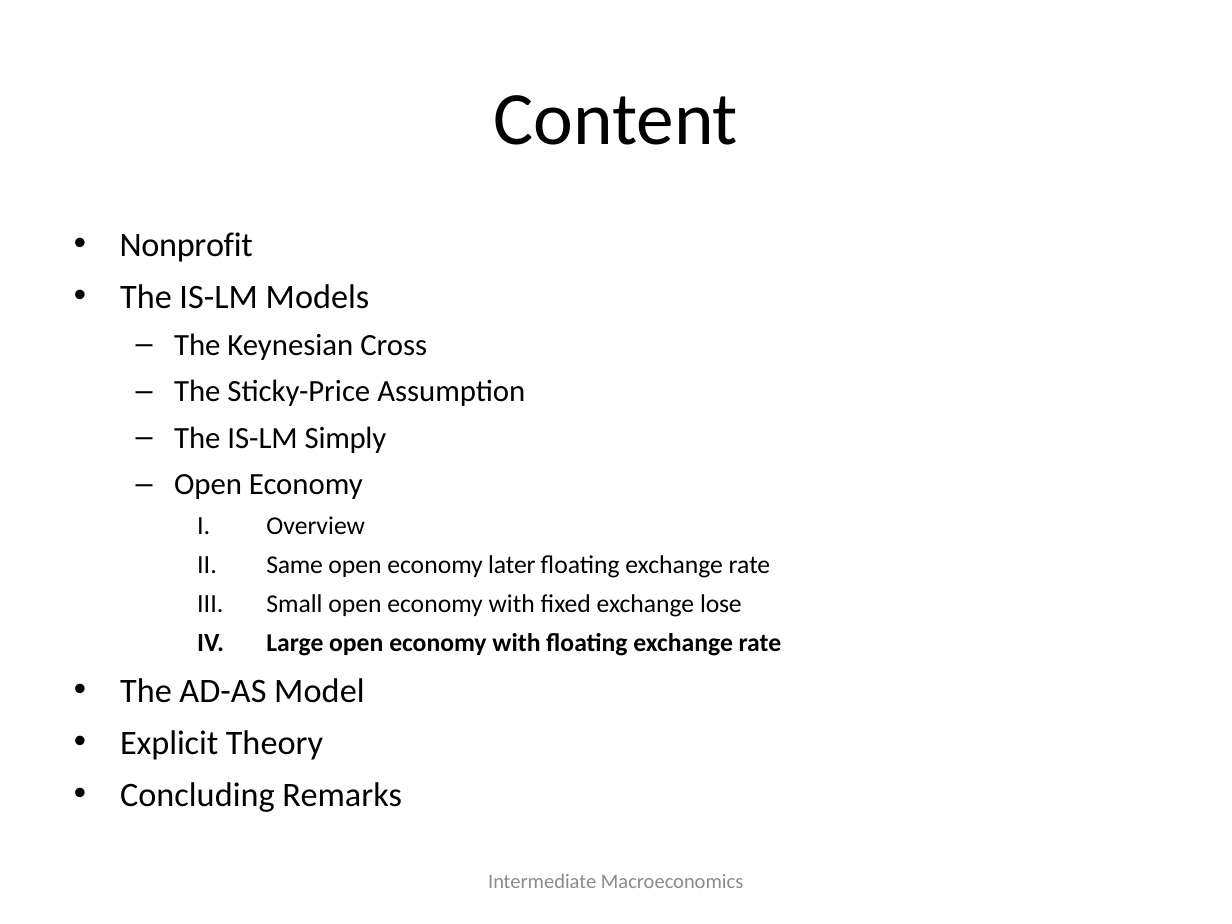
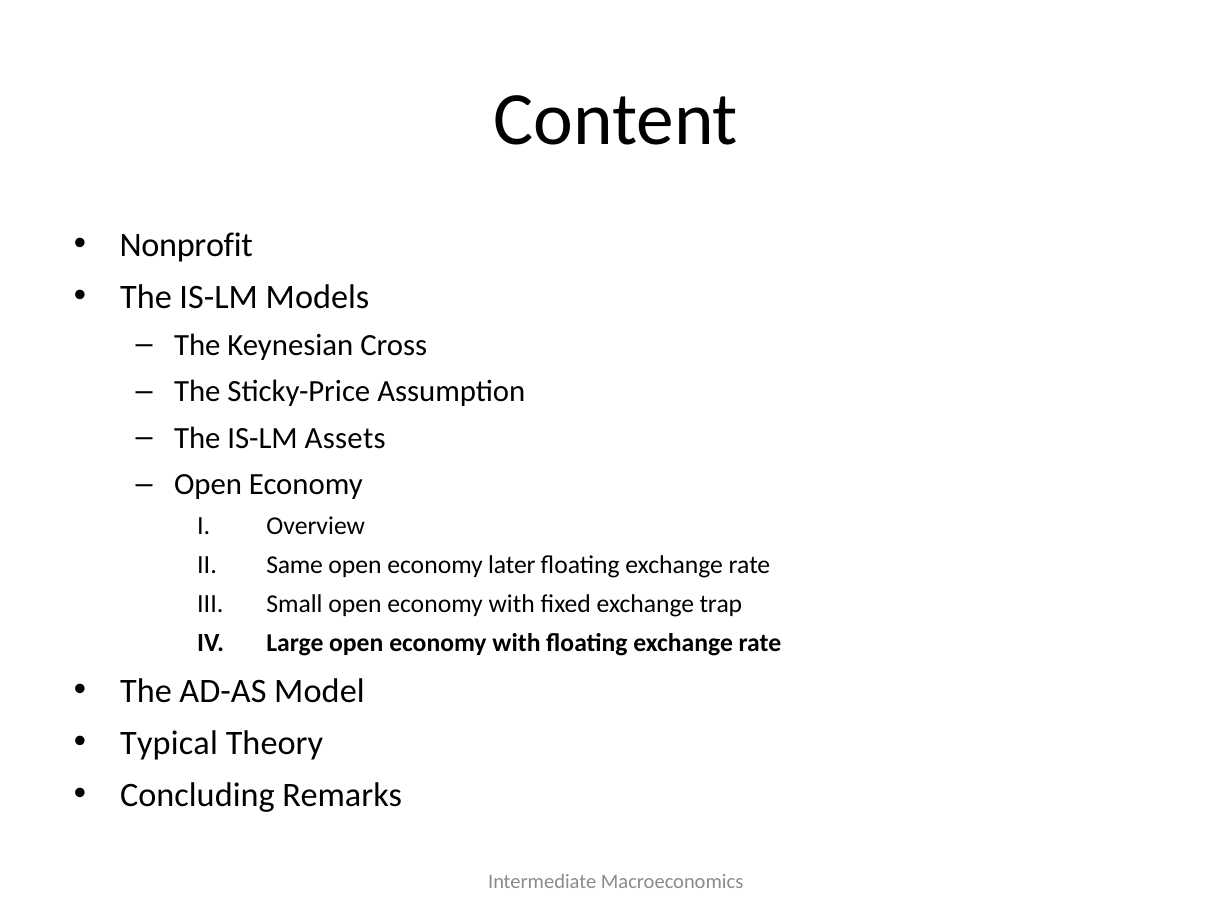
Simply: Simply -> Assets (345, 438)
lose: lose -> trap (721, 605)
Explicit: Explicit -> Typical (169, 743)
